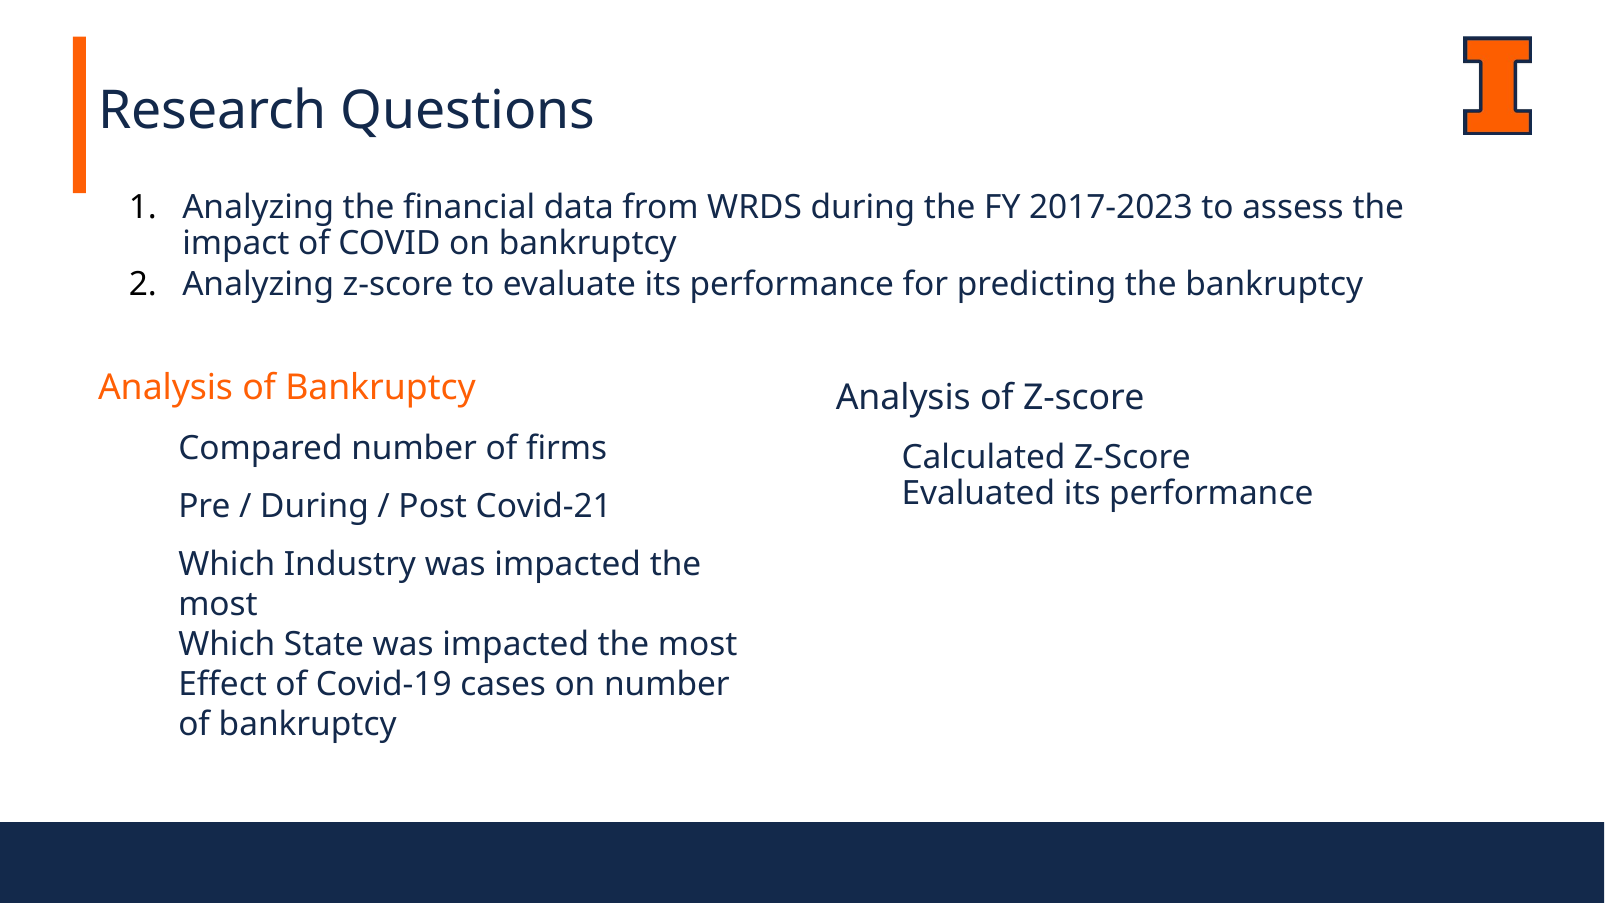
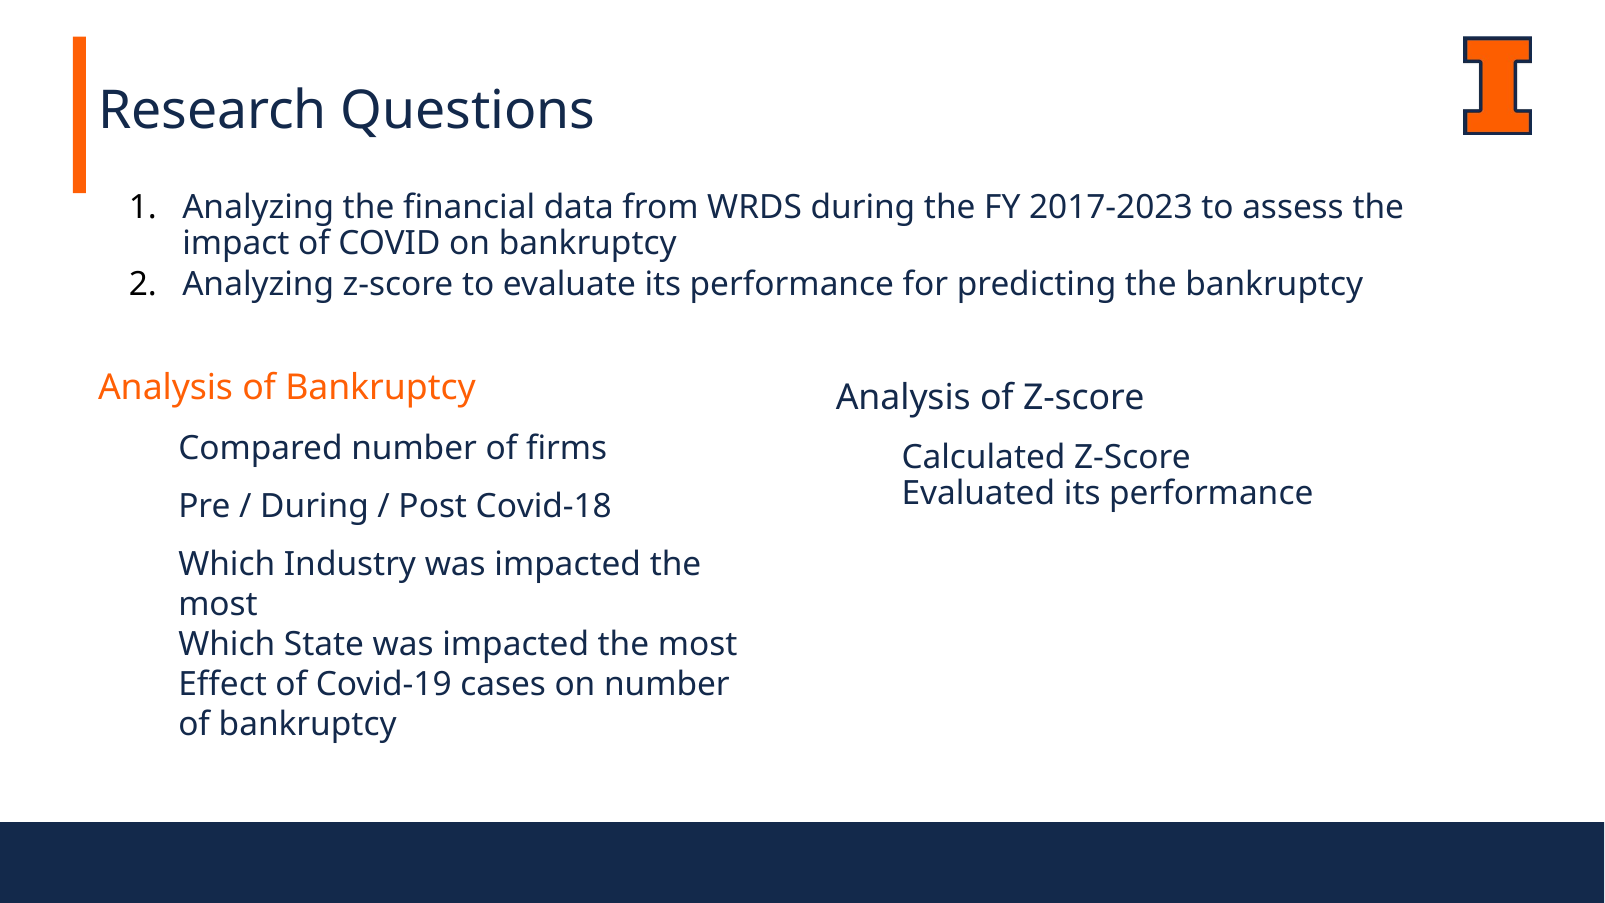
Covid-21: Covid-21 -> Covid-18 (544, 506)
